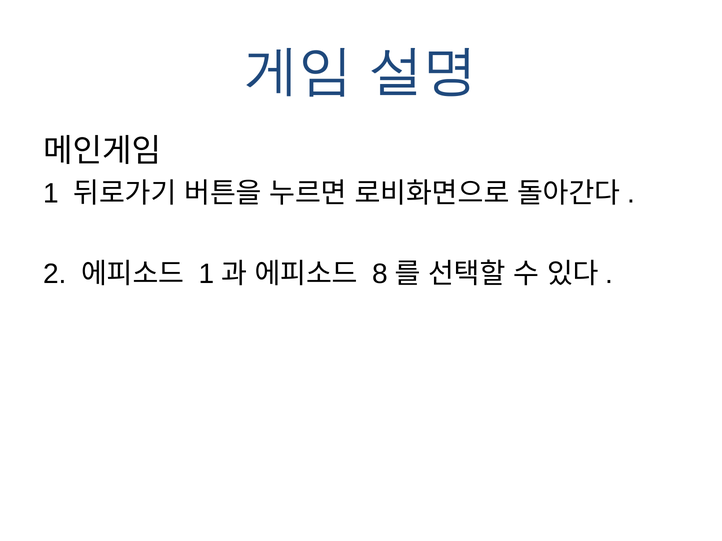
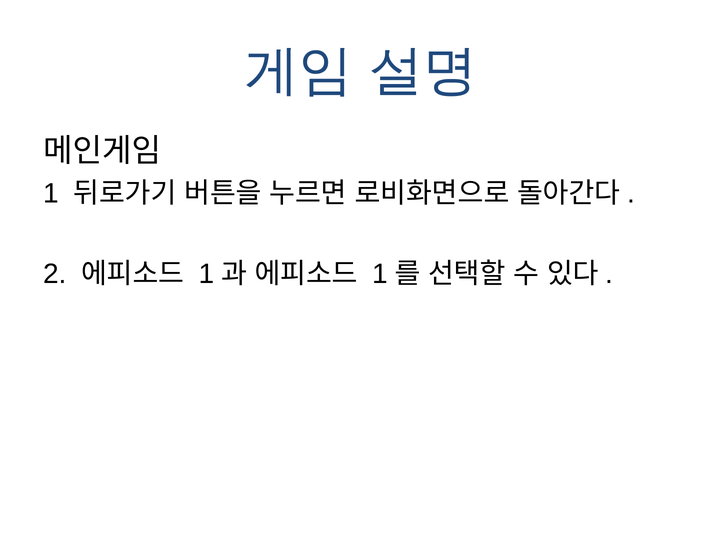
8: 8 -> 1 (380, 274)
